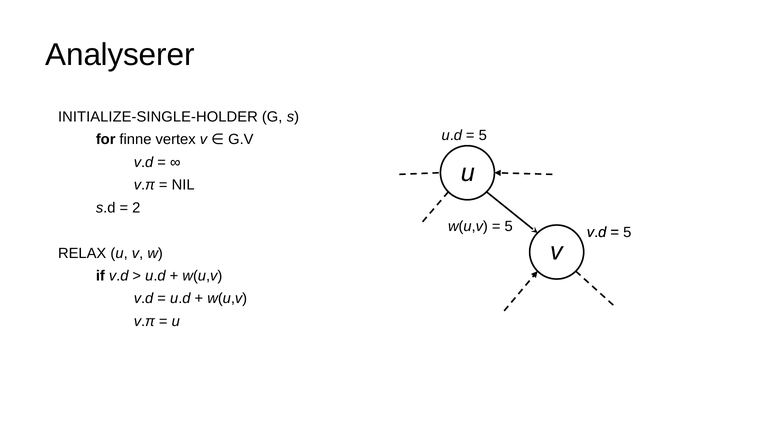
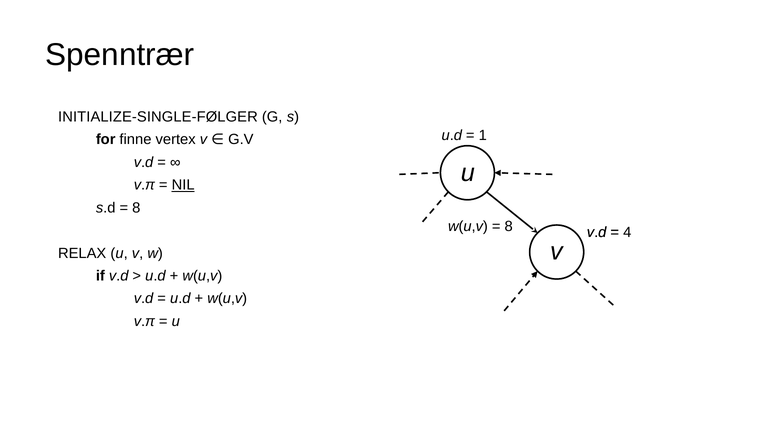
Analyserer: Analyserer -> Spenntrær (120, 55)
INITIALIZE-SINGLE-HOLDER: INITIALIZE-SINGLE-HOLDER -> INITIALIZE-SINGLE-FØLGER (158, 117)
5: 5 -> 1 (483, 135)
NIL underline: none -> present (183, 185)
2: 2 -> 8 (136, 208)
5: 5 -> 8 (509, 226)
5: 5 -> 4 (627, 232)
